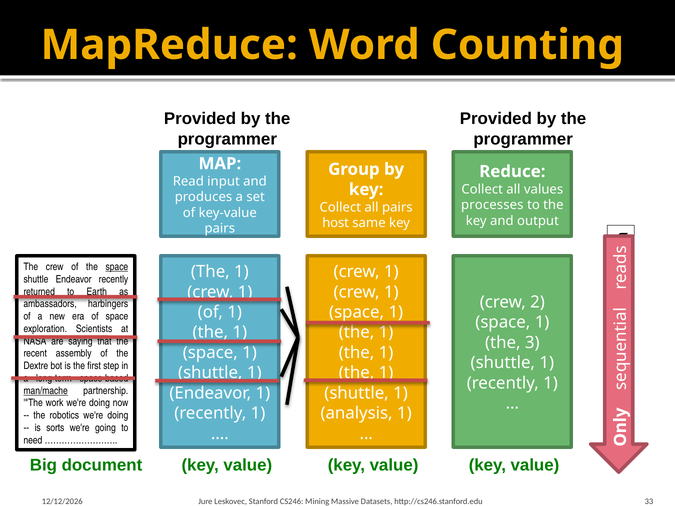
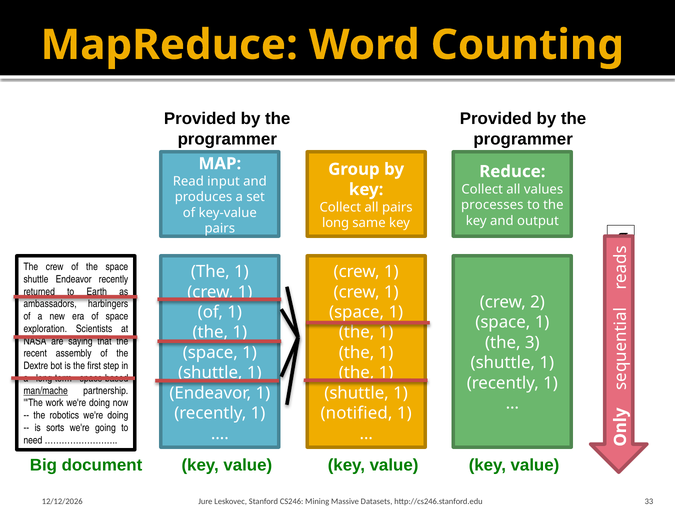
host: host -> long (336, 223)
space underline: present -> none (117, 267)
analysis: analysis -> notified (356, 414)
